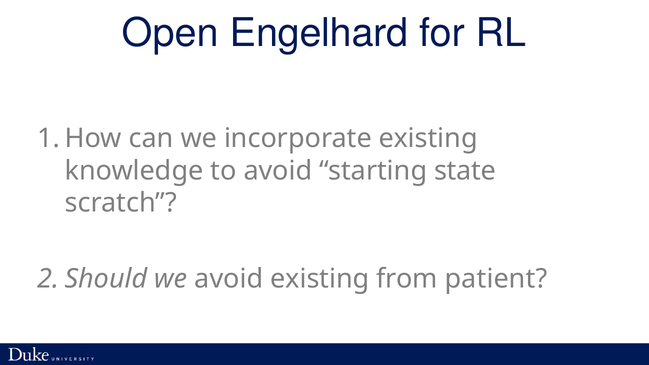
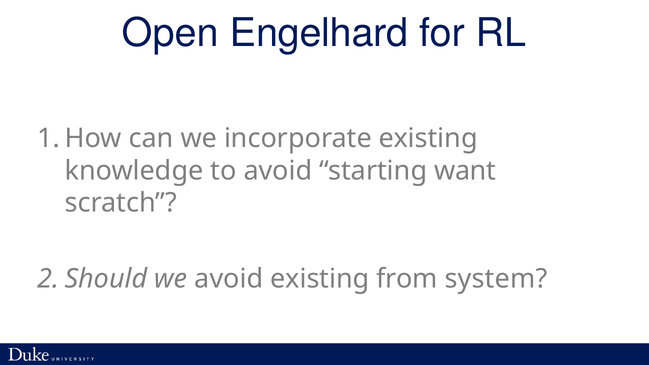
state: state -> want (465, 171)
patient: patient -> system (496, 279)
